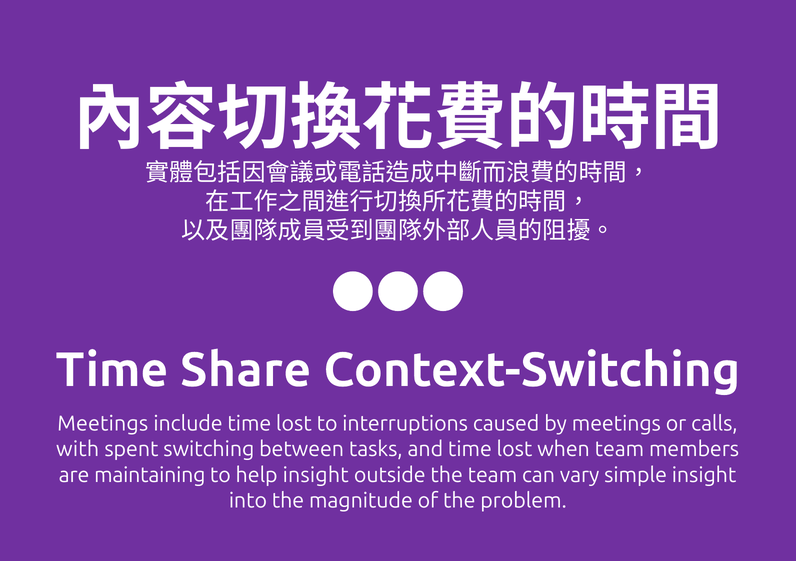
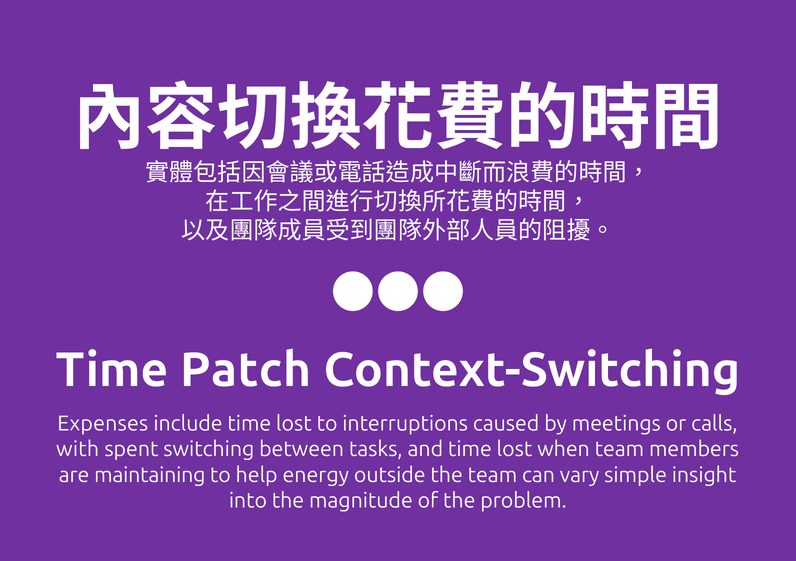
Share: Share -> Patch (246, 370)
Meetings: Meetings -> Expenses (103, 424)
help insight: insight -> energy (316, 475)
